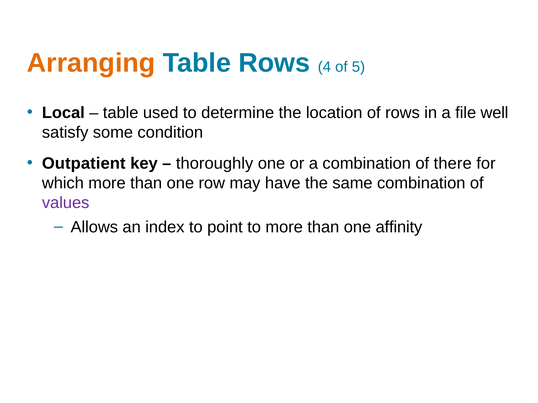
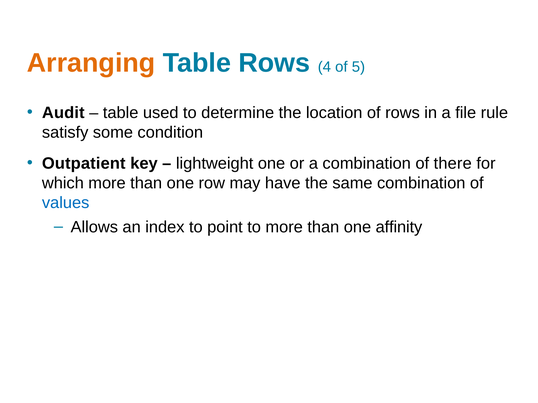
Local: Local -> Audit (63, 113)
well: well -> rule (494, 113)
thoroughly: thoroughly -> lightweight (215, 164)
values colour: purple -> blue (66, 203)
